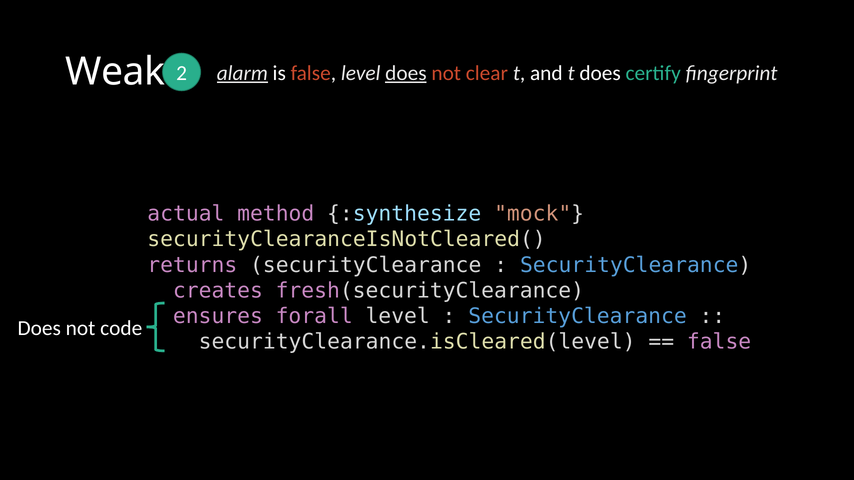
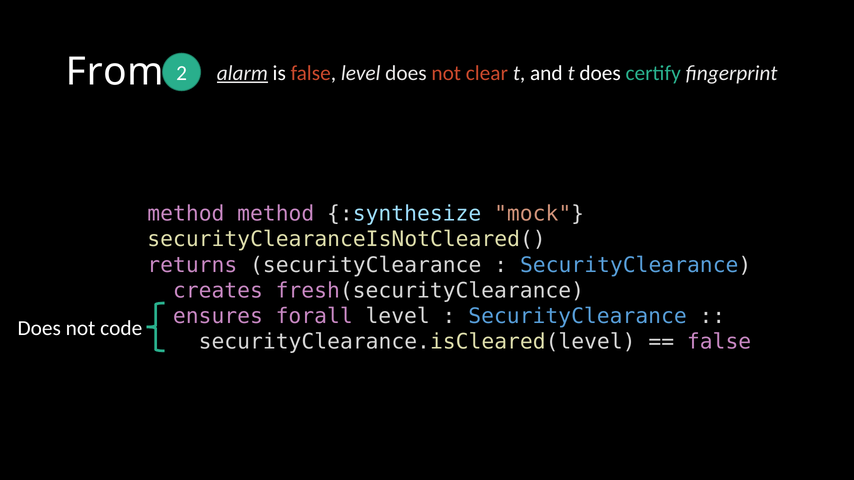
Weak: Weak -> From (115, 72)
does underline: present -> none (406, 73)
actual: actual -> method (186, 214)
